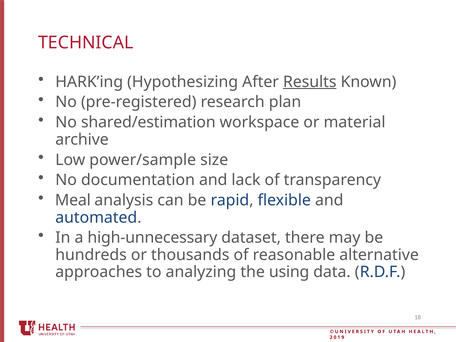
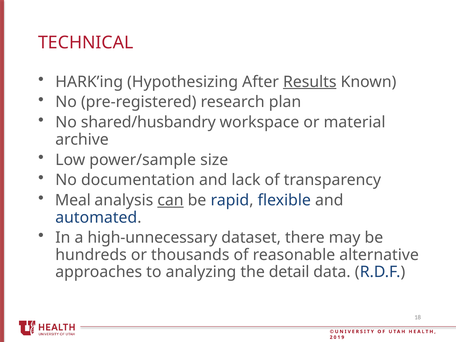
shared/estimation: shared/estimation -> shared/husbandry (148, 122)
can underline: none -> present (170, 200)
using: using -> detail (289, 272)
